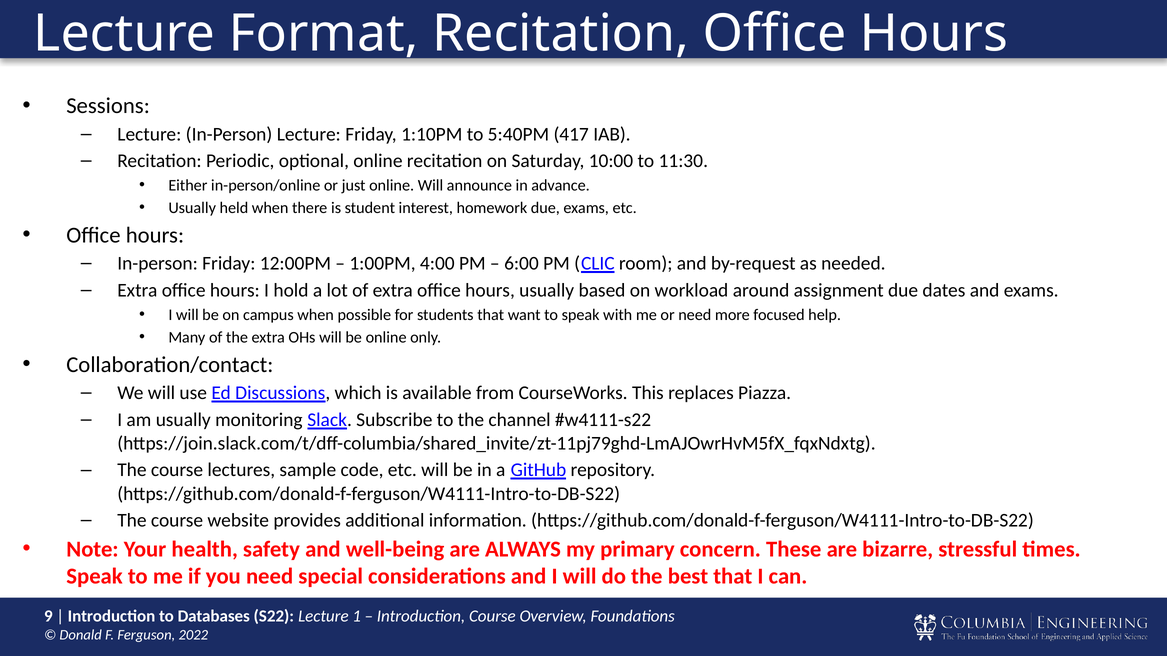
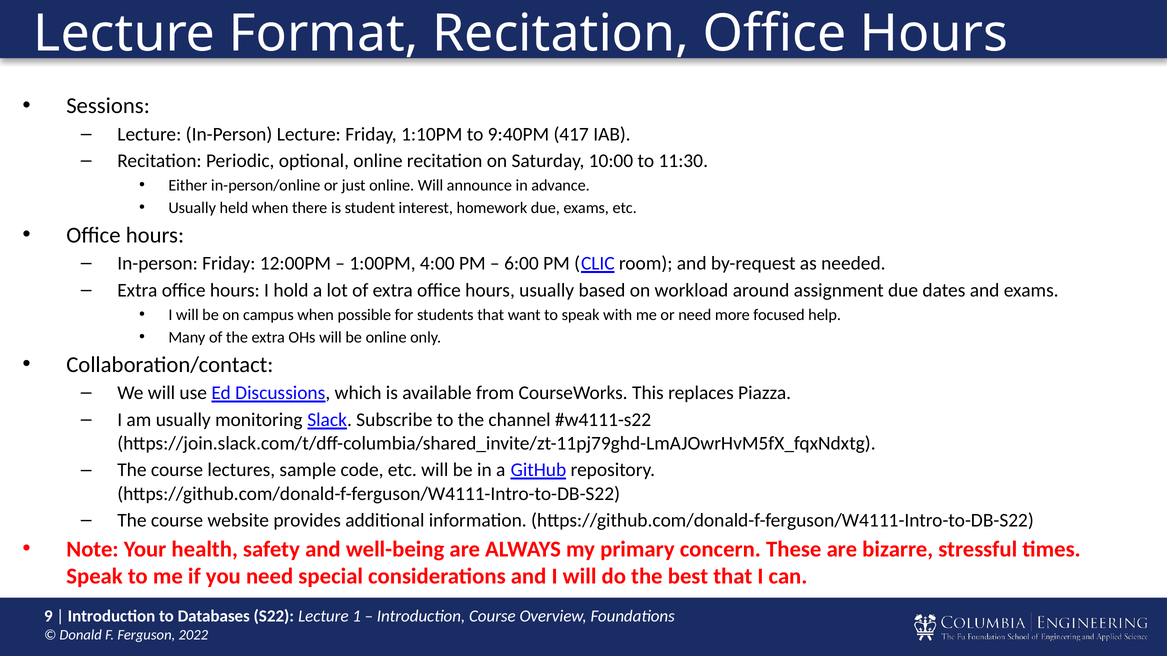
5:40PM: 5:40PM -> 9:40PM (518, 134)
